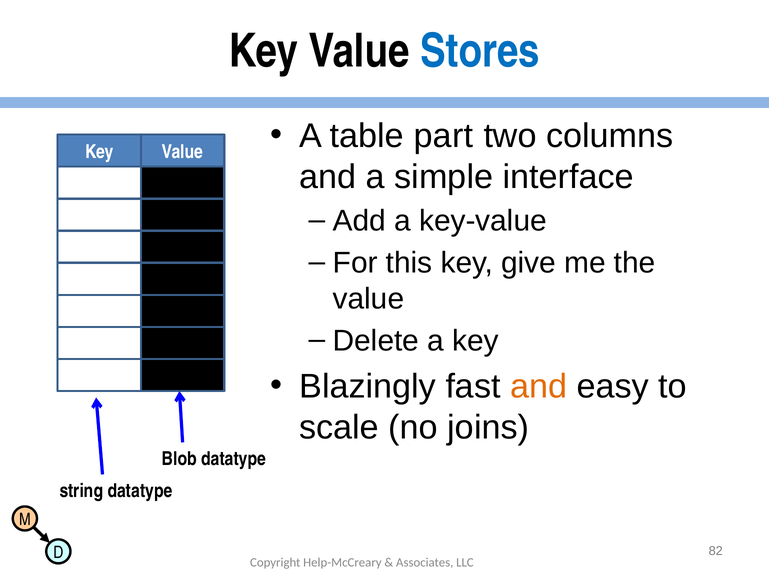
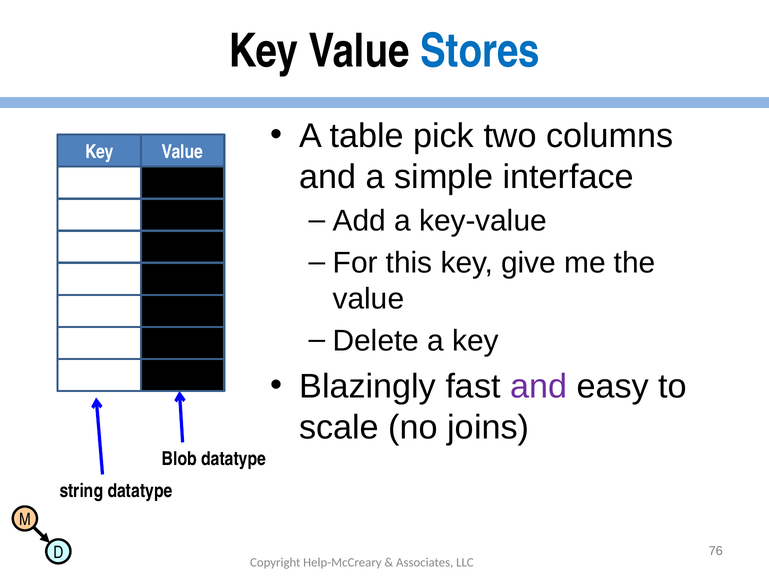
part: part -> pick (444, 136)
and colour: orange -> purple (539, 386)
82: 82 -> 76 (716, 551)
